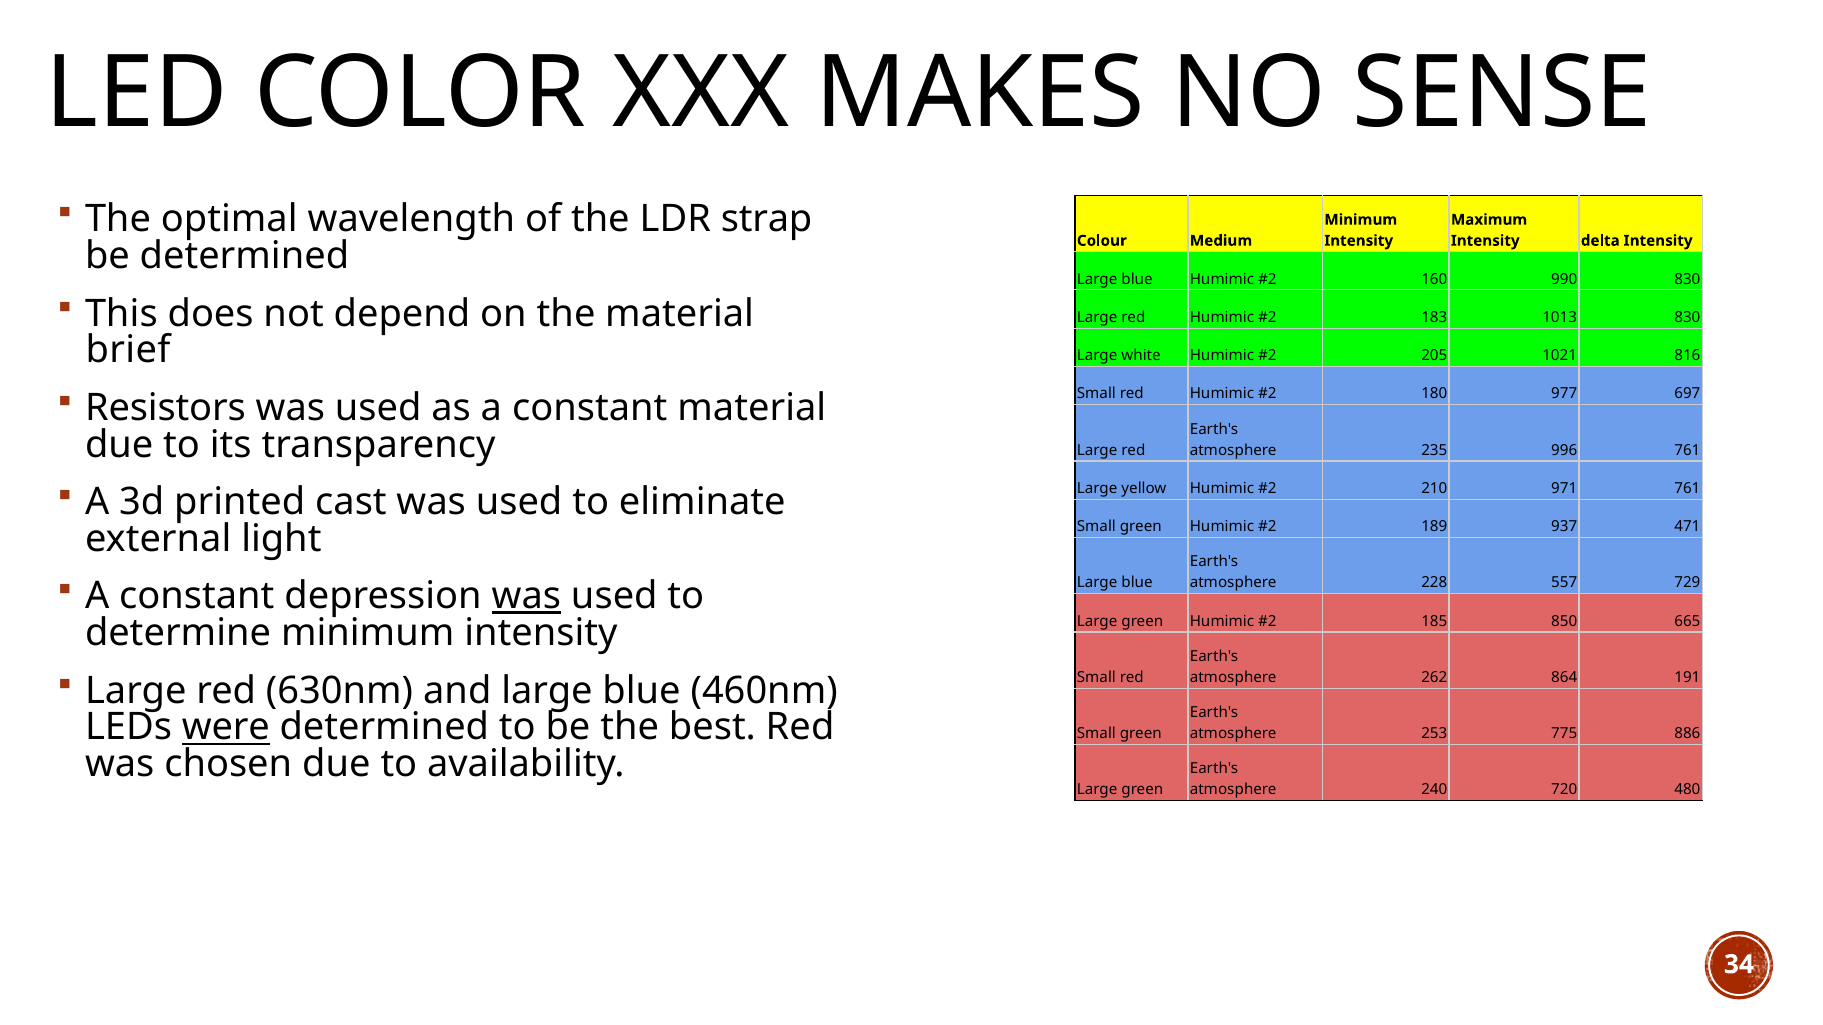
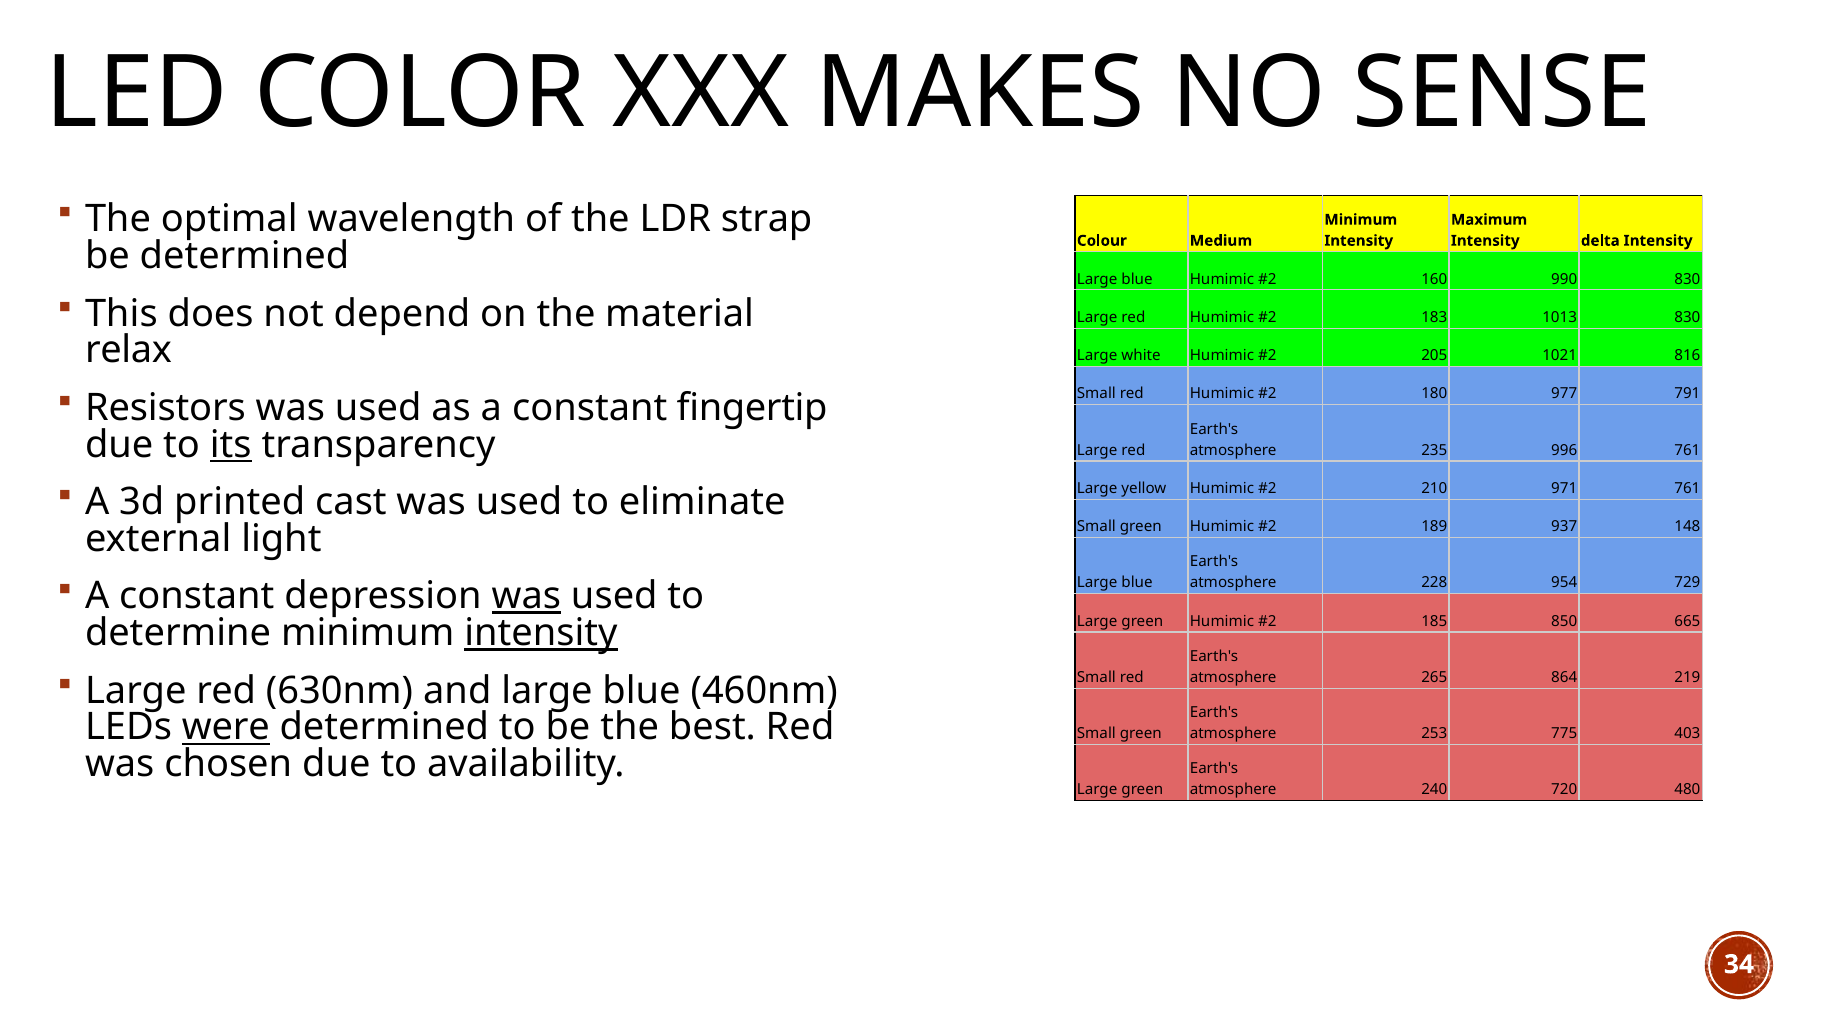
brief: brief -> relax (128, 351)
697: 697 -> 791 (1687, 394)
constant material: material -> fingertip (752, 408)
its underline: none -> present (231, 445)
471: 471 -> 148 (1687, 527)
557: 557 -> 954 (1564, 583)
intensity underline: none -> present (541, 633)
262: 262 -> 265 (1434, 678)
191: 191 -> 219 (1687, 678)
886: 886 -> 403 (1687, 734)
